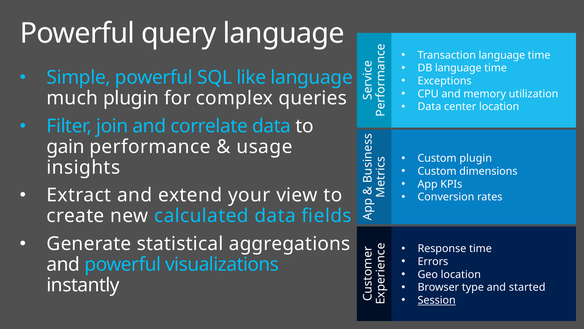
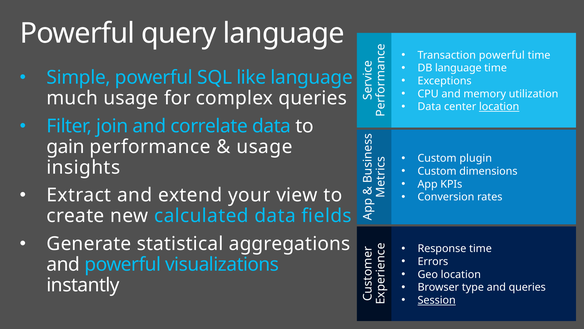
Transaction language: language -> powerful (502, 55)
much plugin: plugin -> usage (131, 98)
location underline: none -> present (499, 107)
and started: started -> queries (527, 287)
